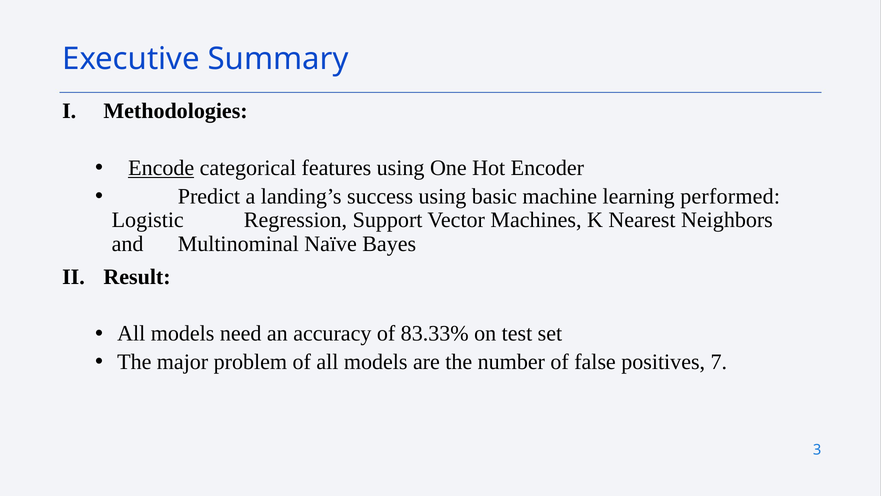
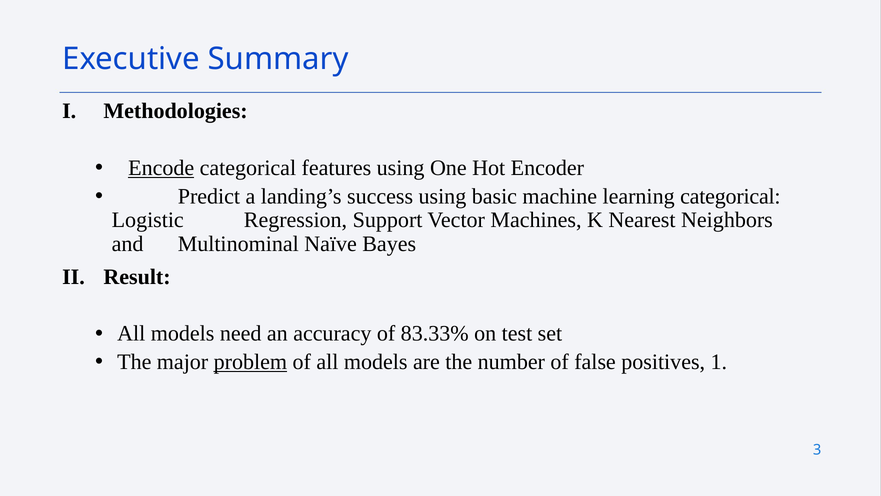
learning performed: performed -> categorical (730, 196)
problem underline: none -> present (250, 362)
7: 7 -> 1 (719, 362)
